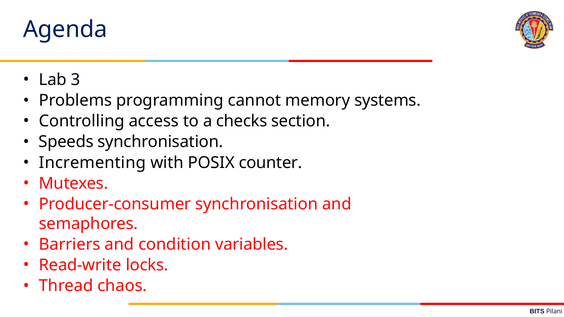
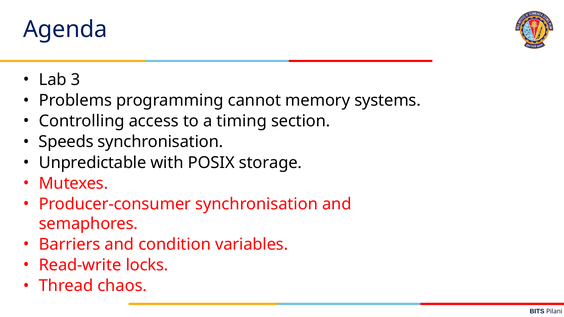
checks: checks -> timing (242, 121)
Incrementing: Incrementing -> Unpredictable (93, 163)
counter: counter -> storage (270, 163)
